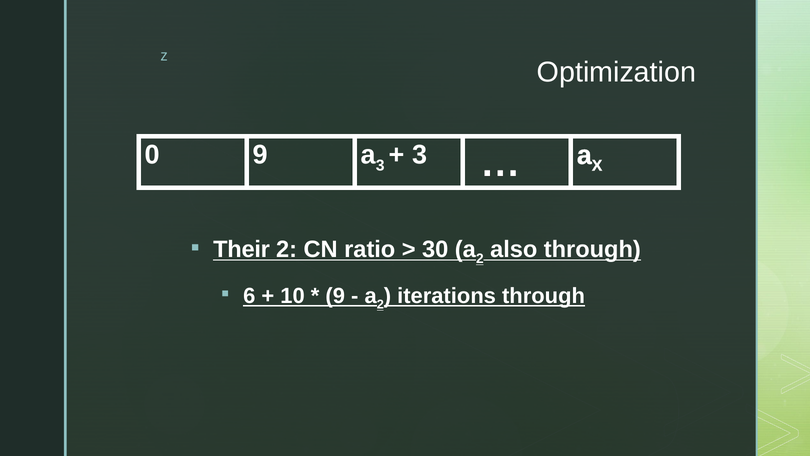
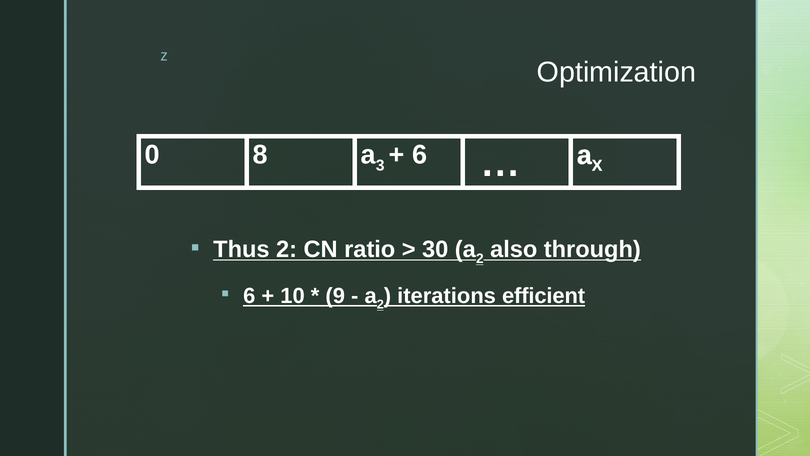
0 9: 9 -> 8 (260, 155)
3: 3 -> 6 (420, 155)
Their: Their -> Thus (241, 249)
iterations through: through -> efficient (544, 296)
